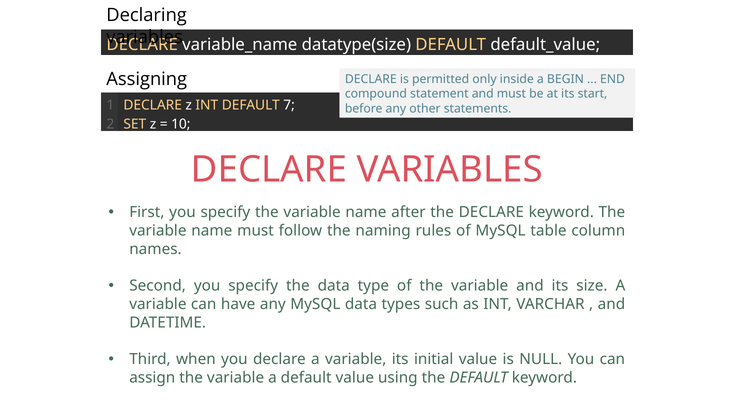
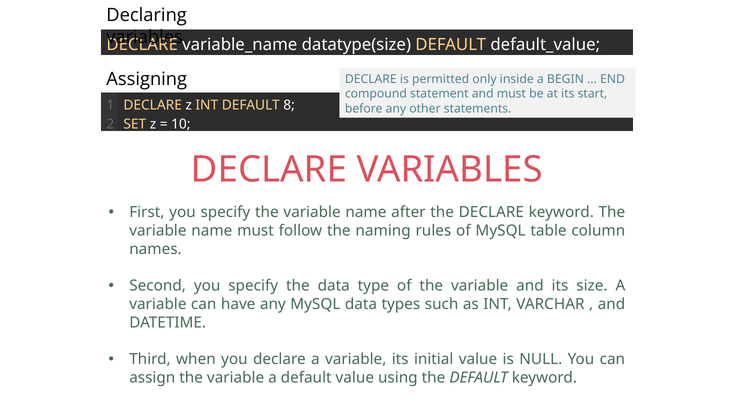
7: 7 -> 8 (289, 105)
